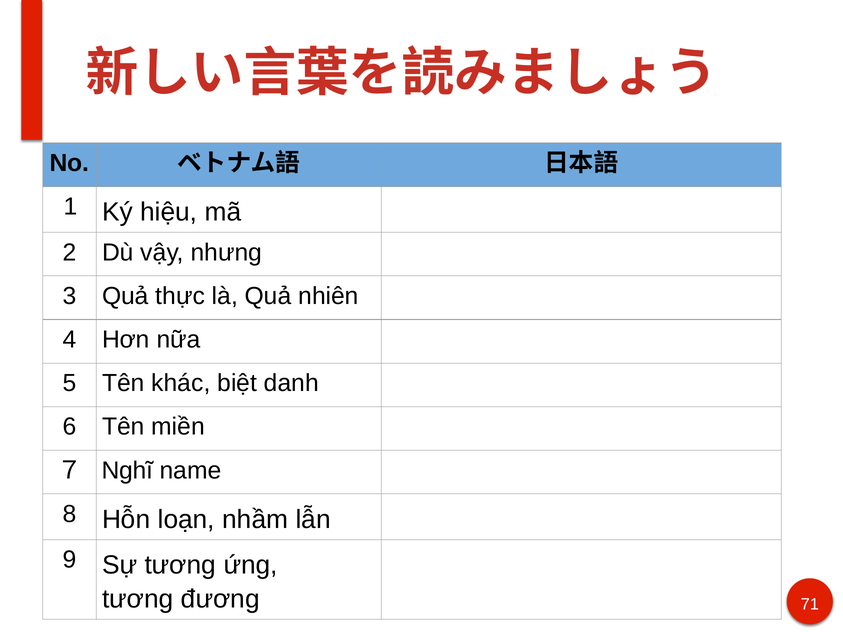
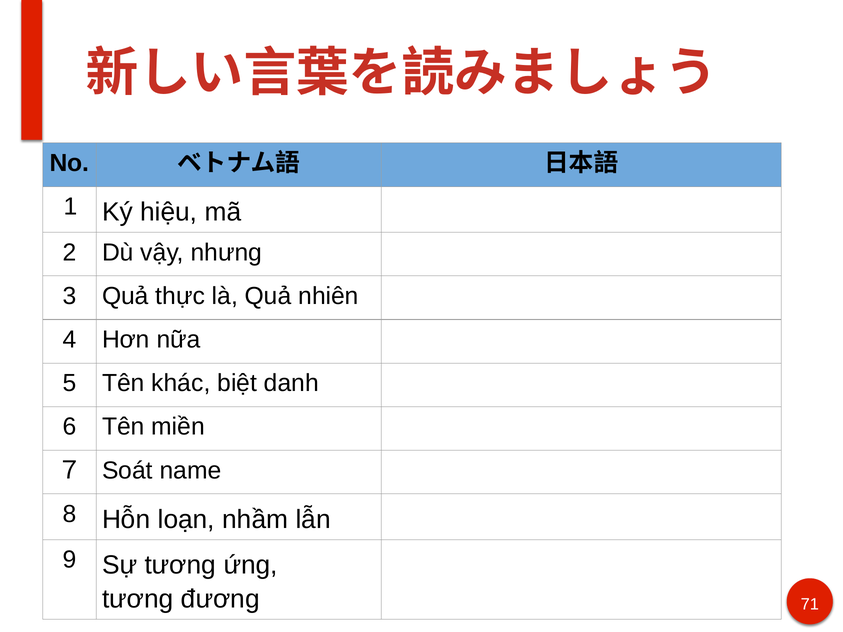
Nghĩ: Nghĩ -> Soát (127, 471)
